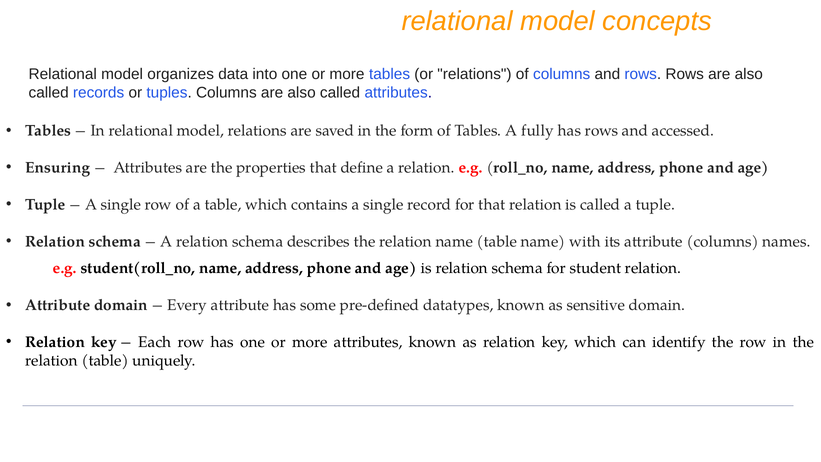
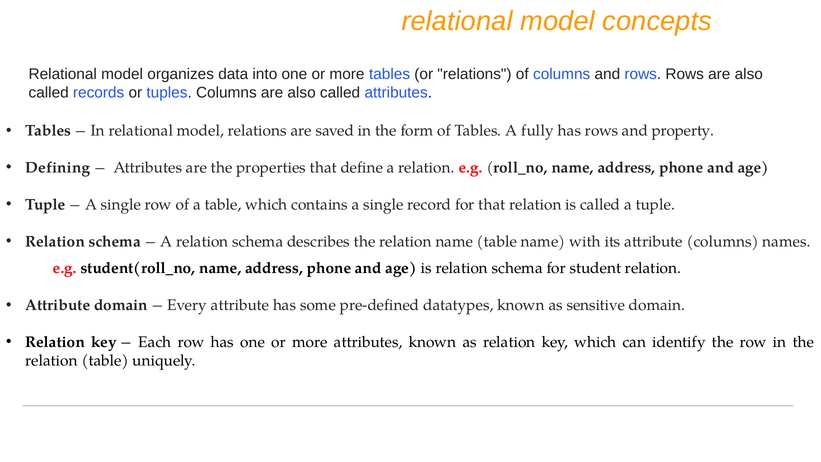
accessed: accessed -> property (683, 131)
Ensuring: Ensuring -> Defining (58, 168)
